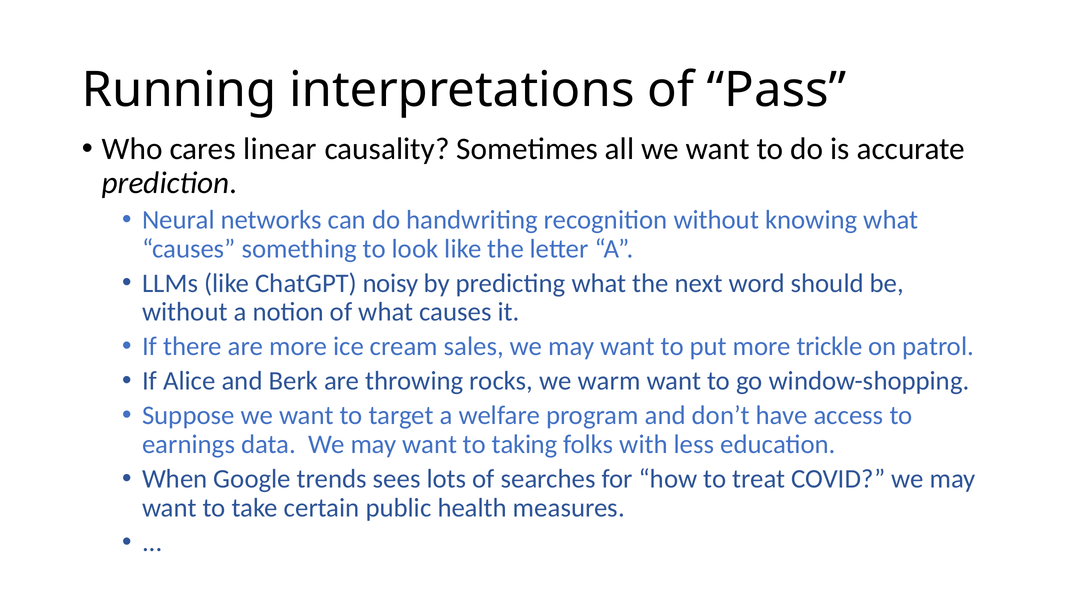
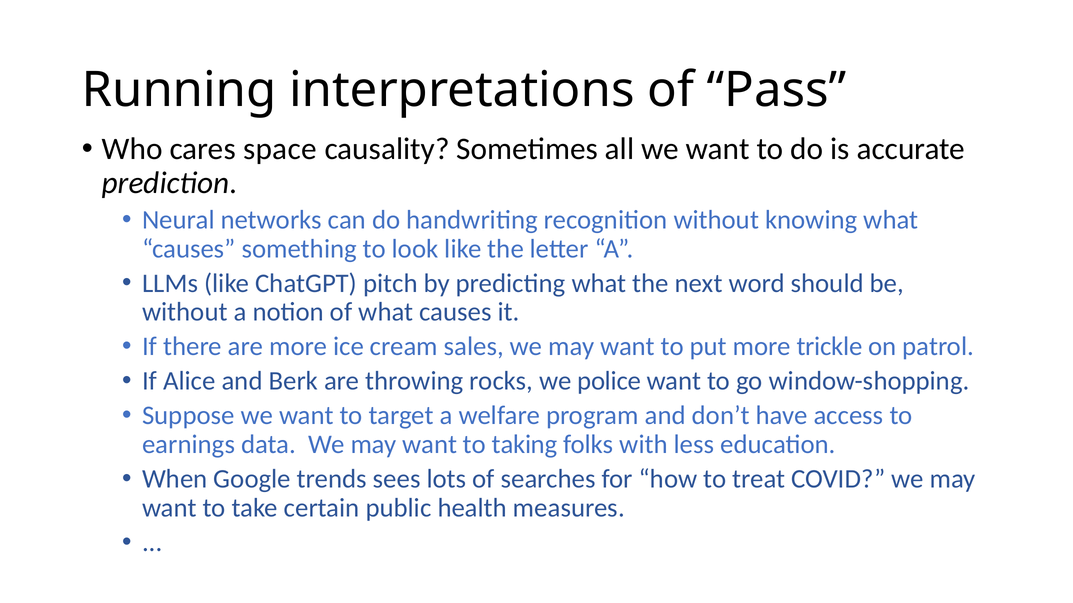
linear: linear -> space (280, 149)
noisy: noisy -> pitch (390, 283)
warm: warm -> police (609, 381)
